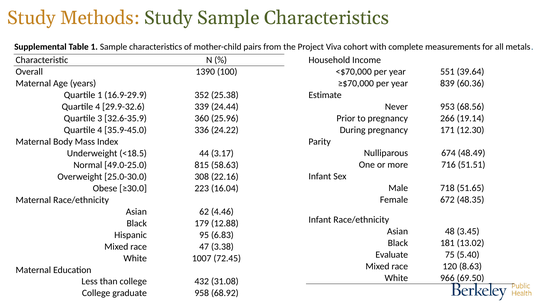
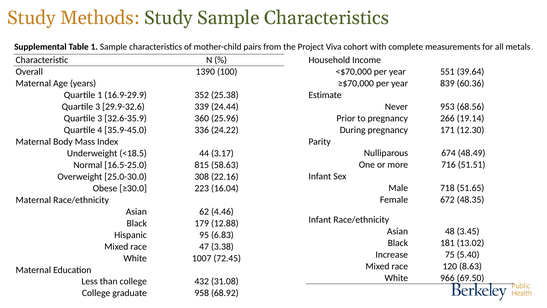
4: 4 -> 3 (98, 107)
49.0-25.0: 49.0-25.0 -> 16.5-25.0 (126, 165)
Evaluate: Evaluate -> Increase (392, 254)
